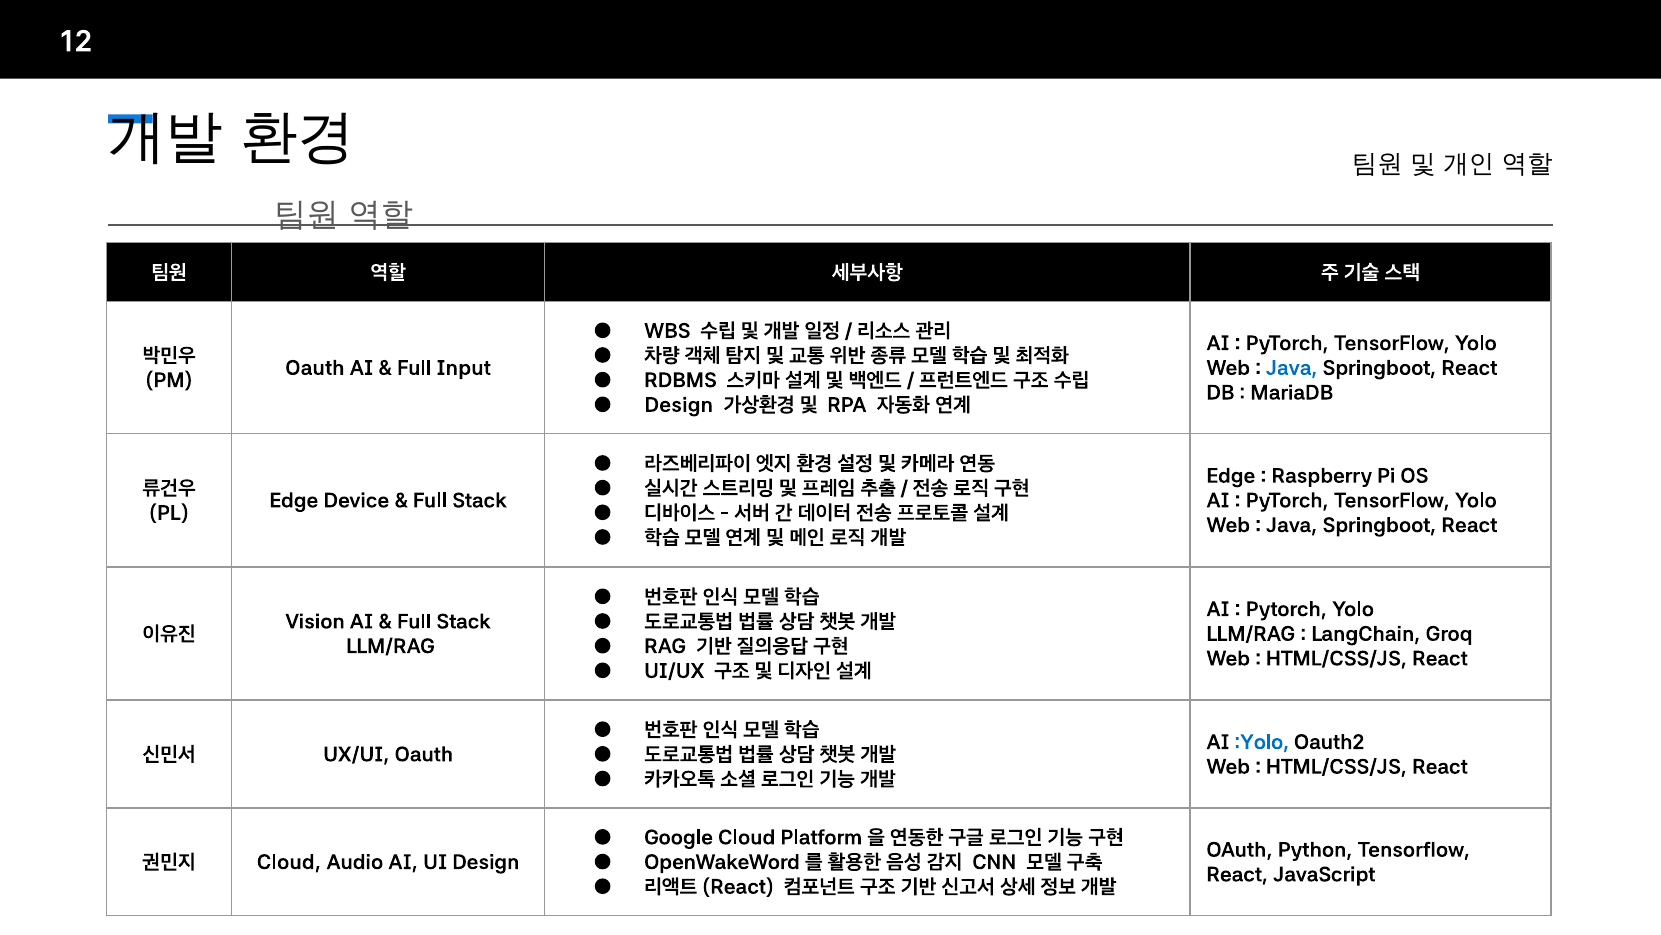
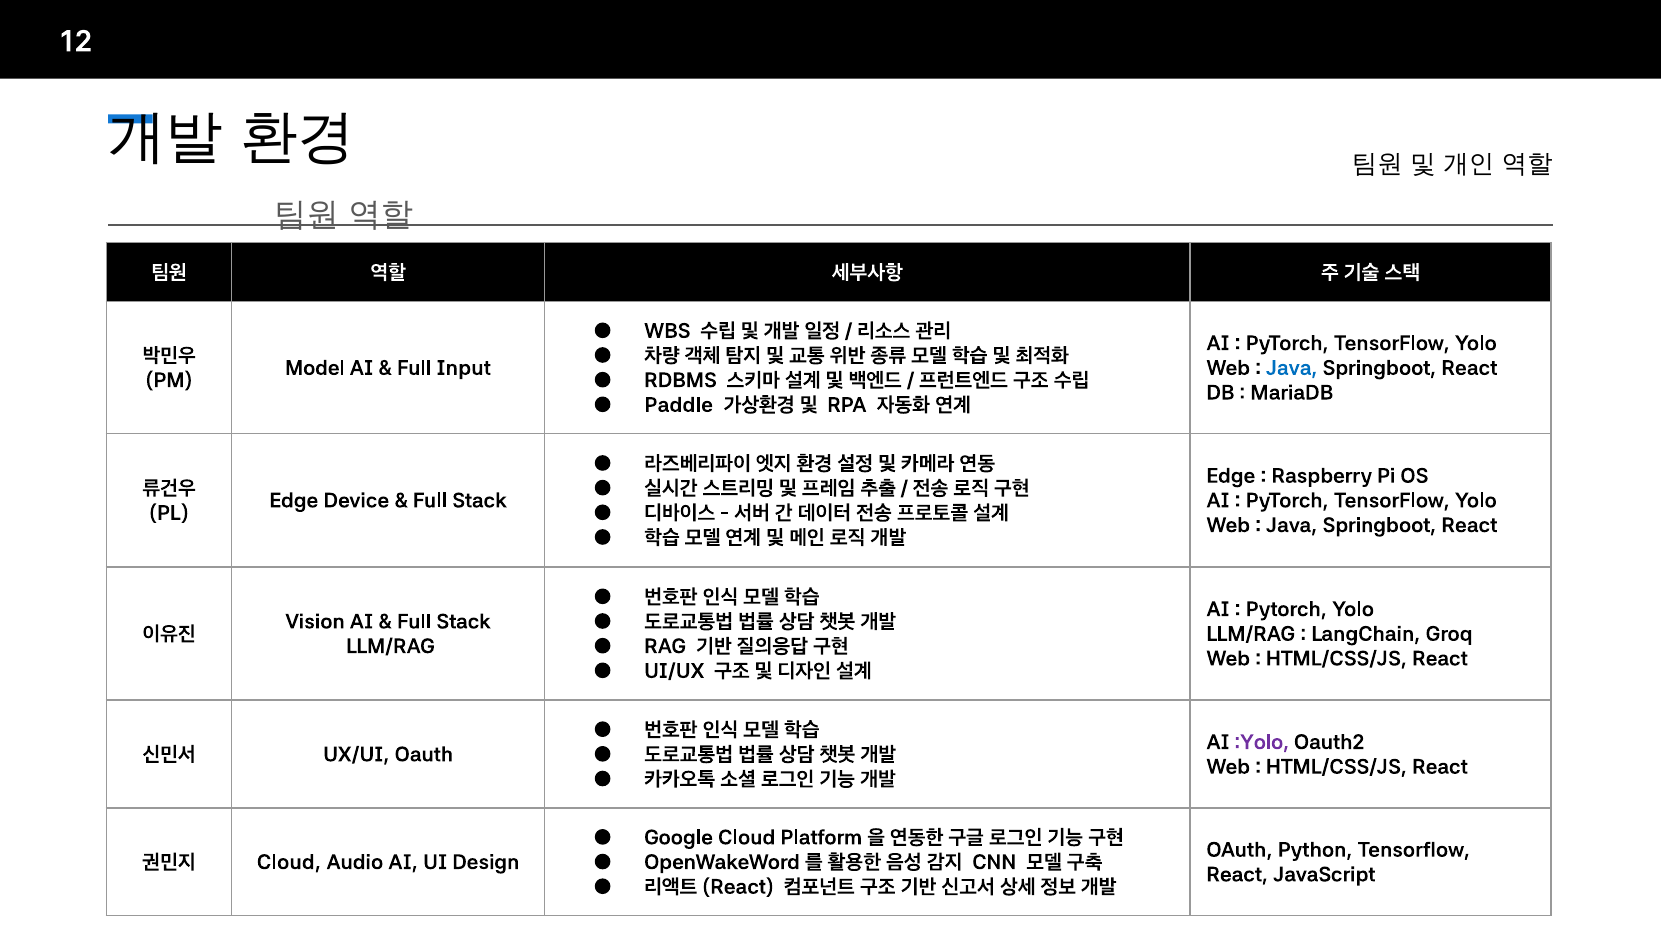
Oauth: Oauth -> Model (315, 368)
Design: Design -> Paddle (679, 405)
:Yolo colour: blue -> purple (1262, 742)
